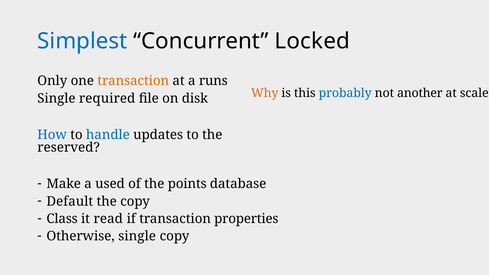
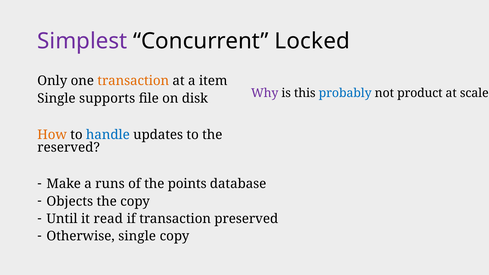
Simplest colour: blue -> purple (82, 41)
runs: runs -> item (213, 81)
Why colour: orange -> purple (265, 93)
another: another -> product (420, 93)
required: required -> supports (107, 98)
How colour: blue -> orange (52, 135)
used: used -> runs (110, 184)
Default: Default -> Objects (70, 201)
Class: Class -> Until (62, 219)
properties: properties -> preserved (246, 219)
